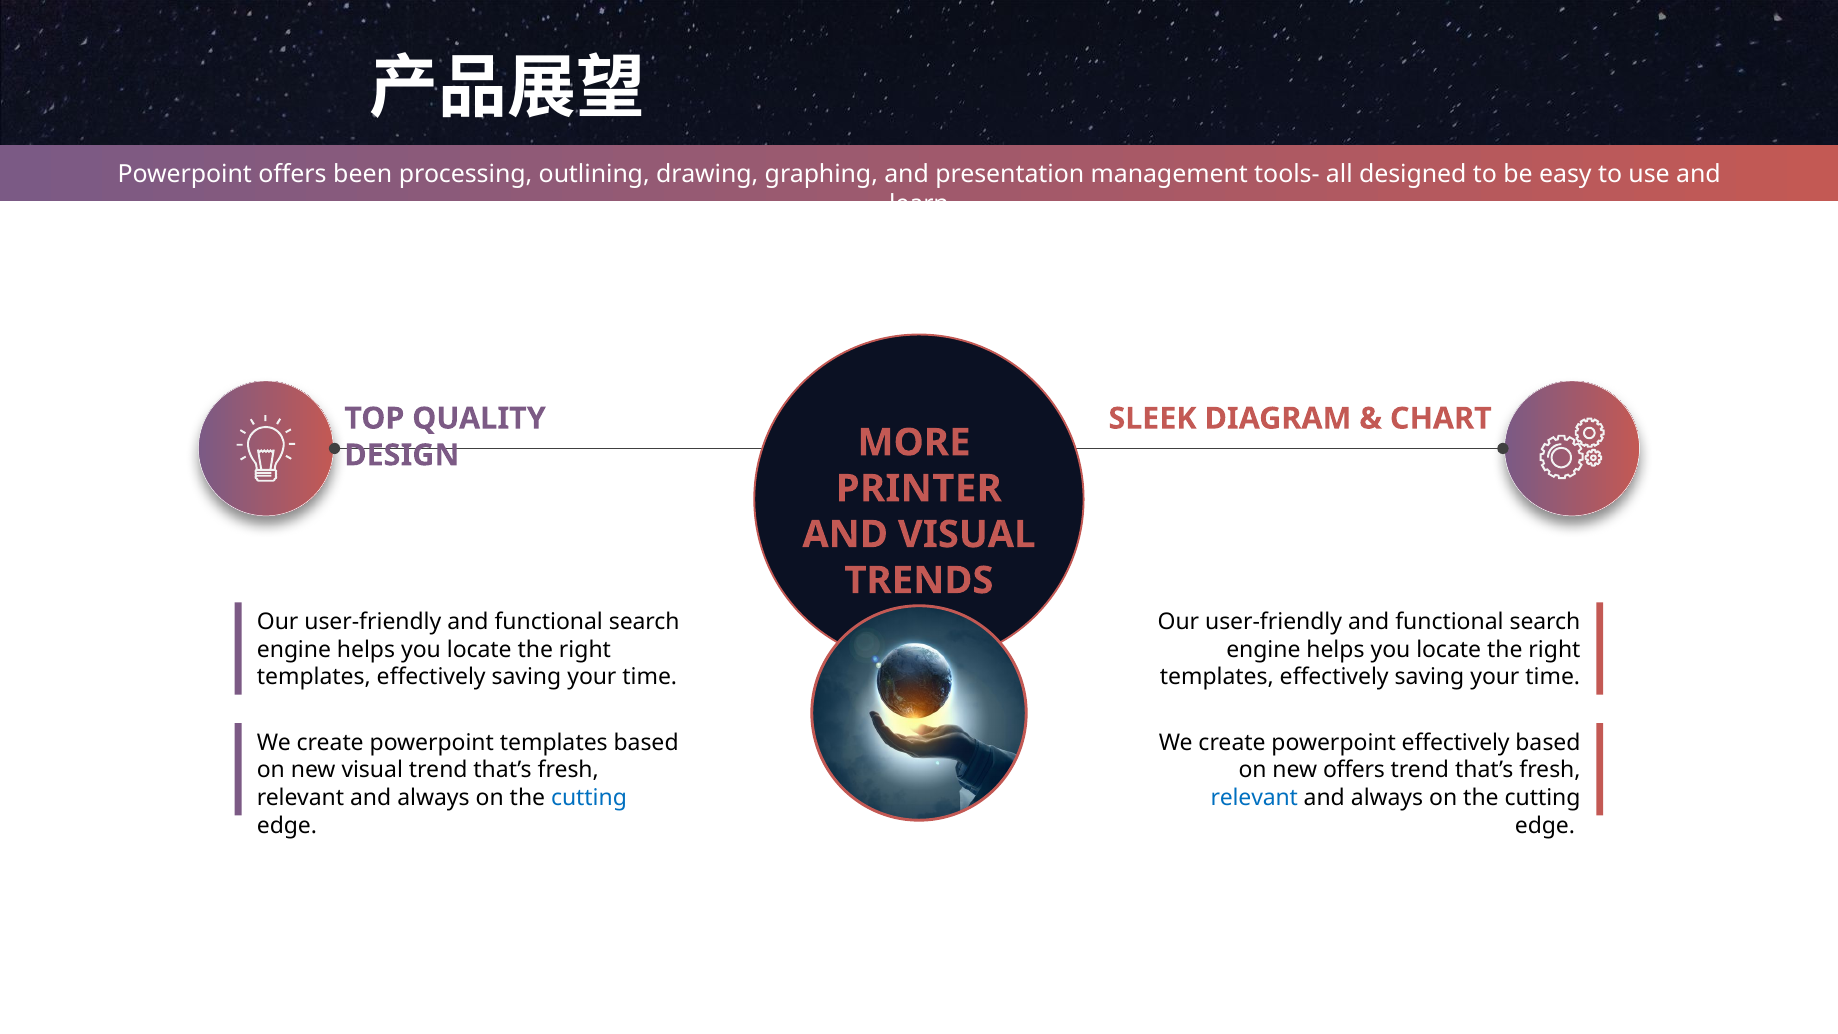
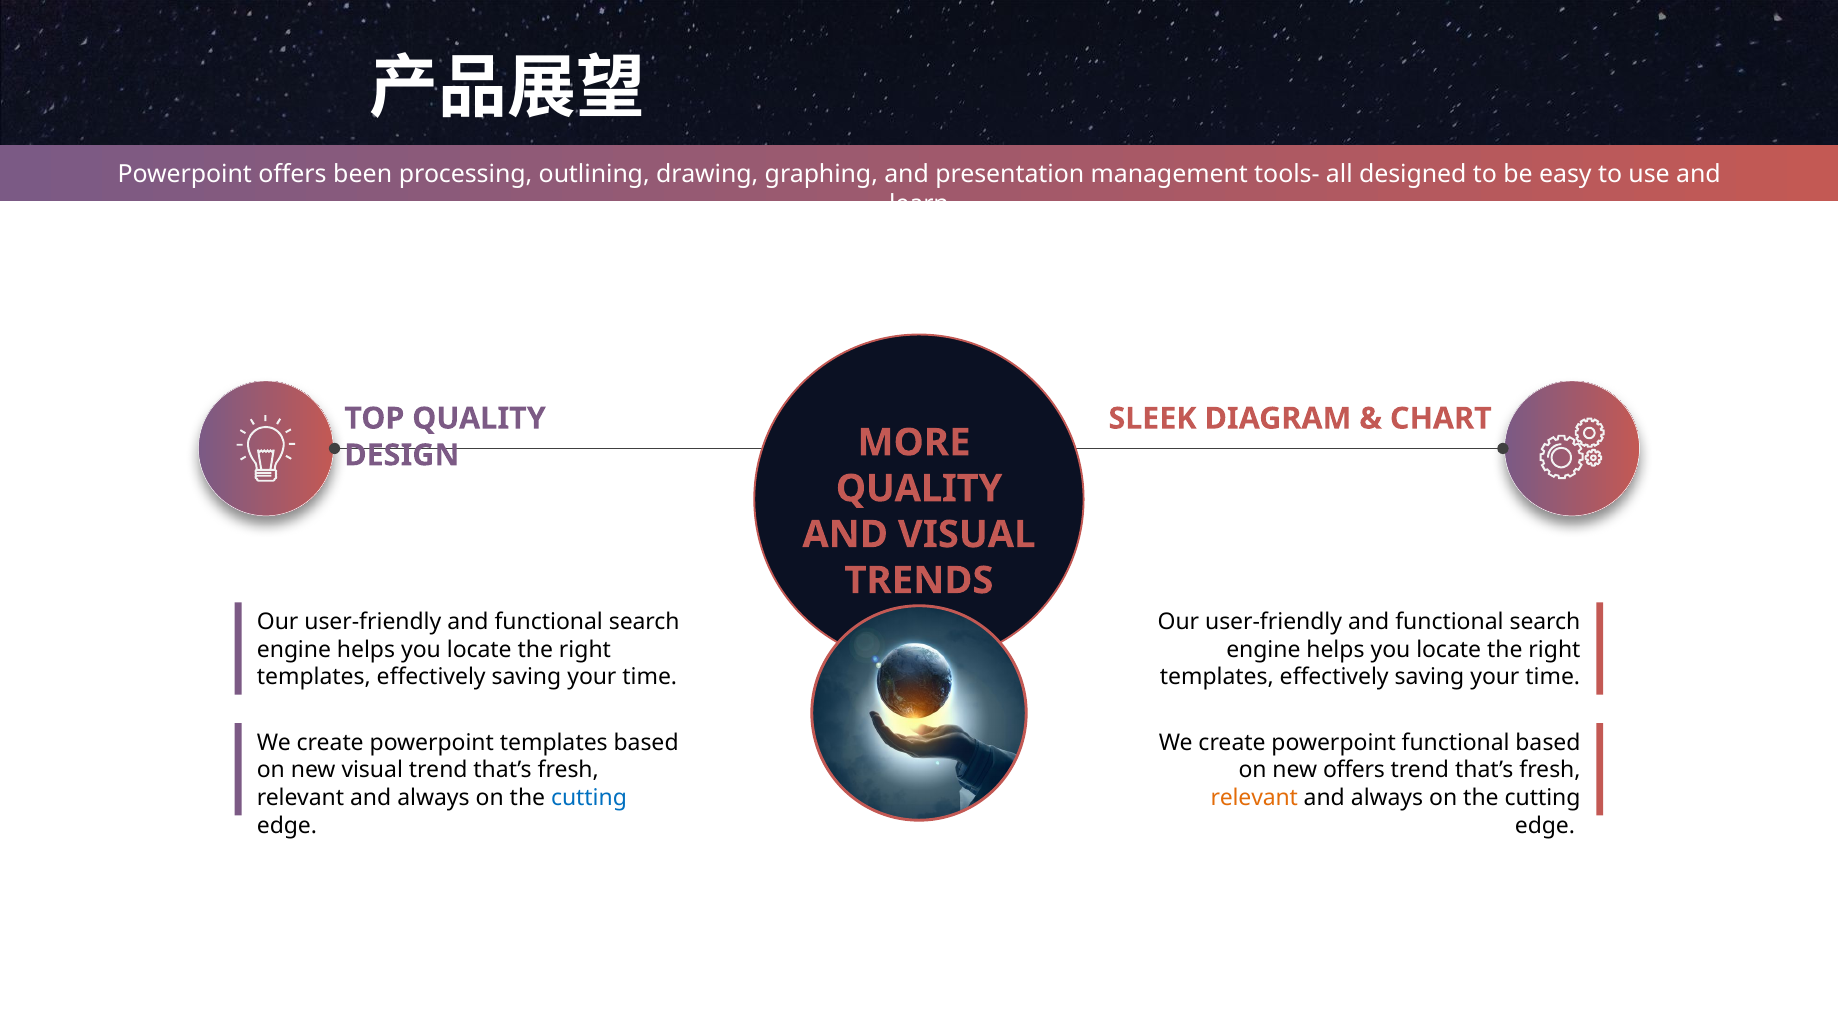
PRINTER: PRINTER -> QUALITY (919, 489)
powerpoint effectively: effectively -> functional (1456, 743)
relevant colour: blue -> orange (1254, 798)
